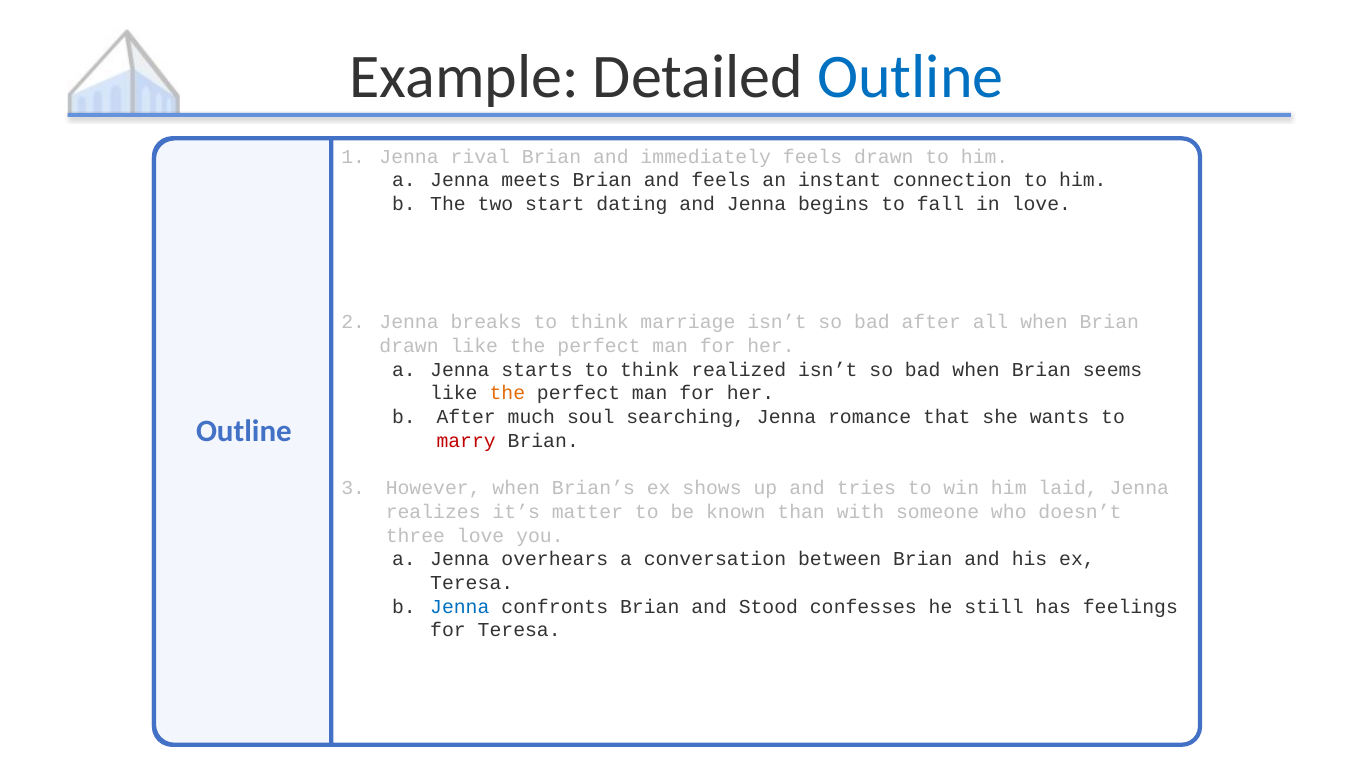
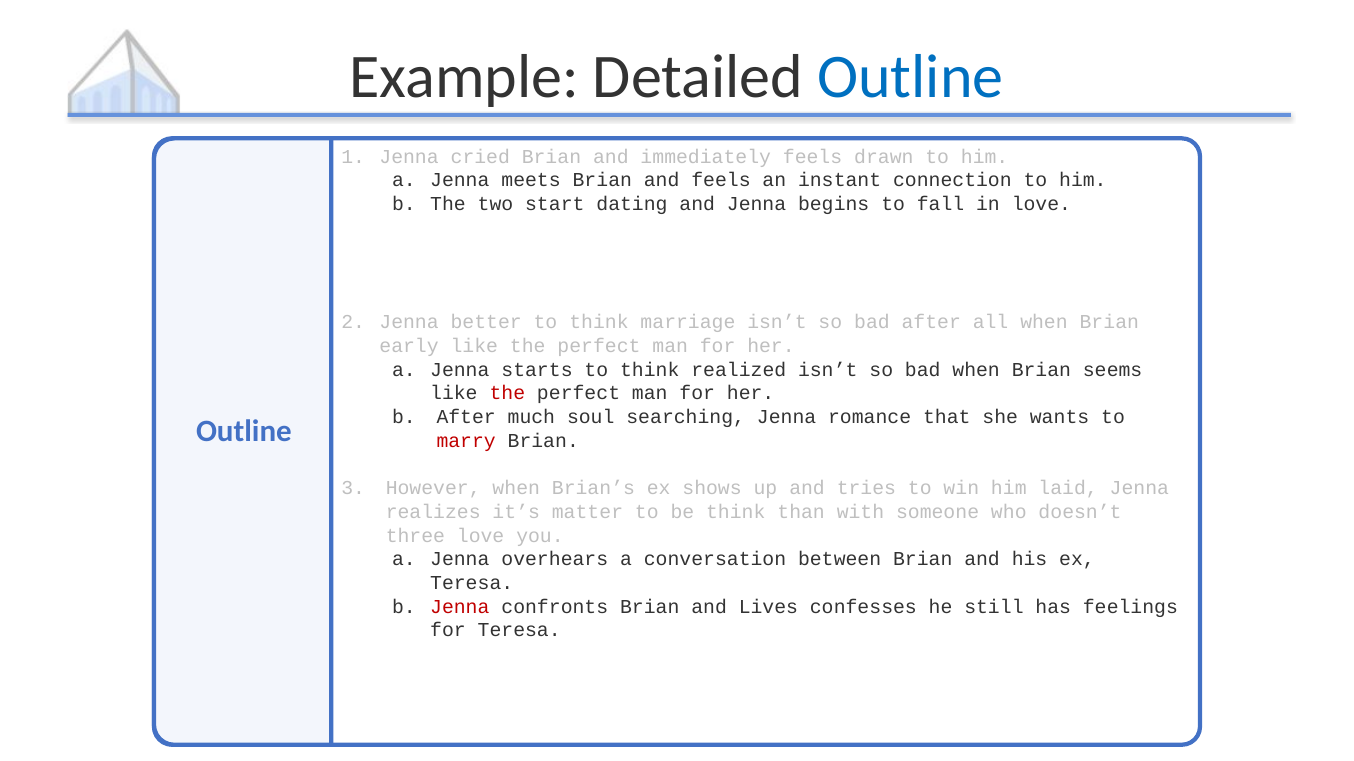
rival: rival -> cried (480, 157)
breaks: breaks -> better (486, 323)
drawn: drawn -> early (409, 346)
the colour: orange -> red (507, 394)
be known: known -> think (736, 512)
Jenna colour: blue -> red (460, 607)
Stood: Stood -> Lives (768, 607)
